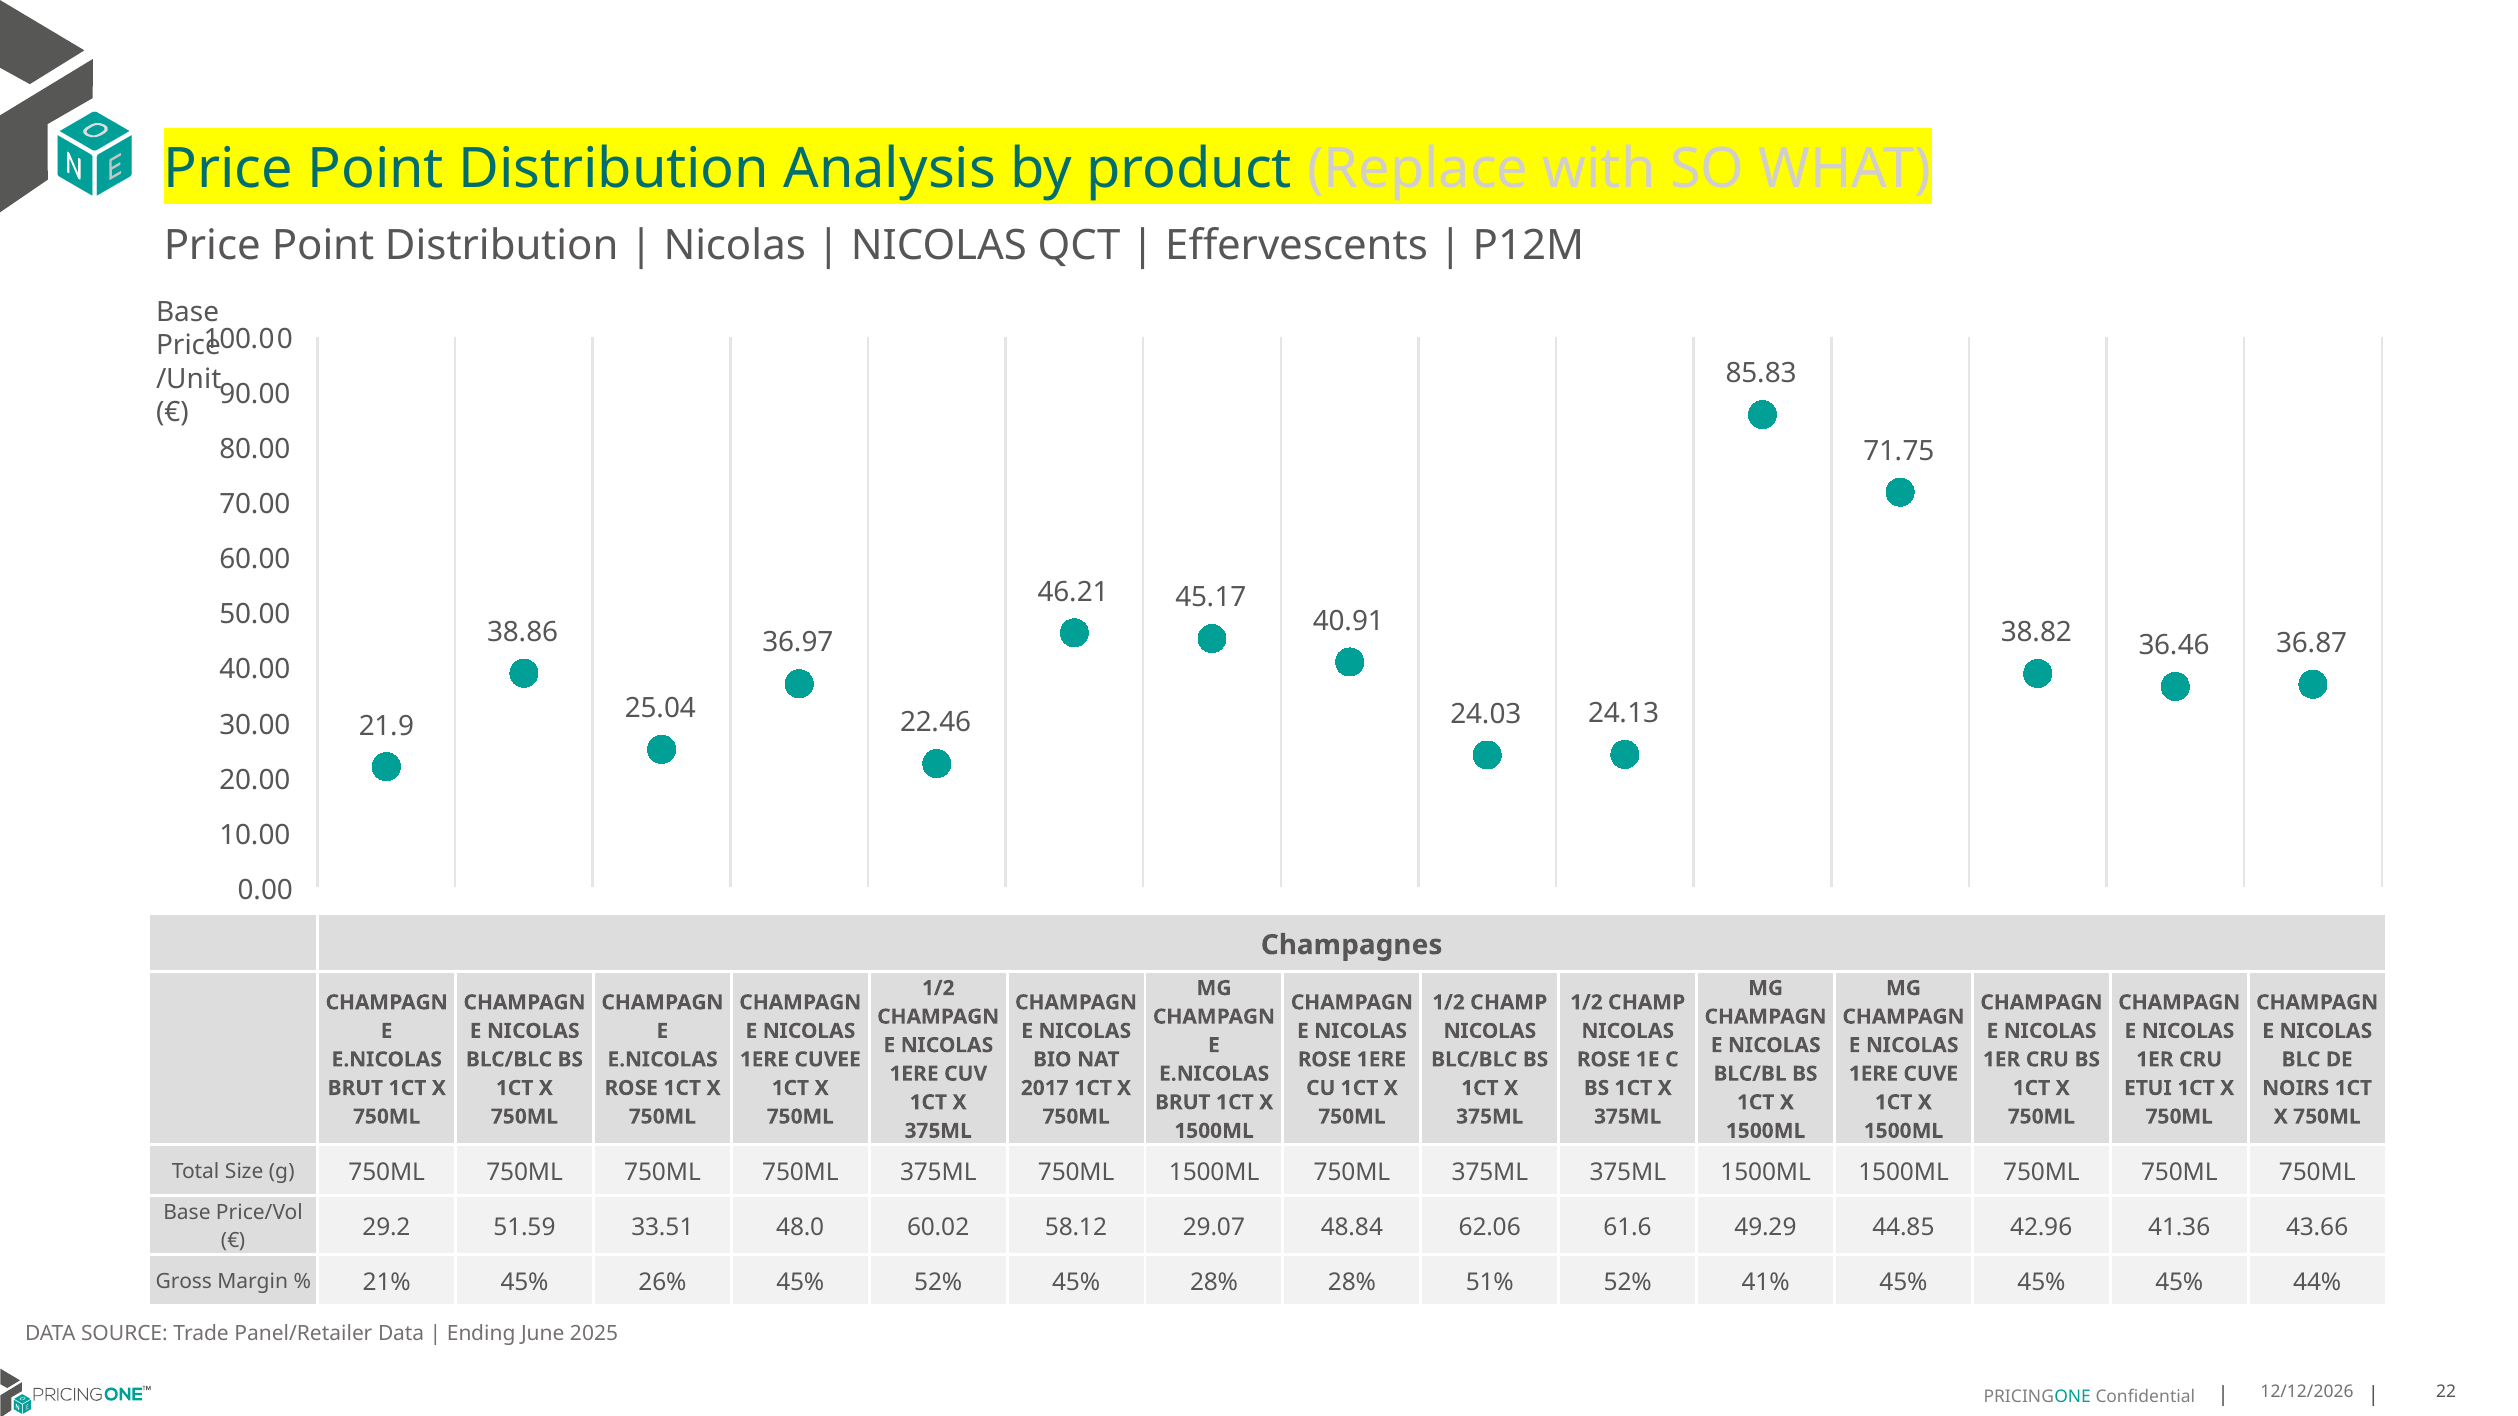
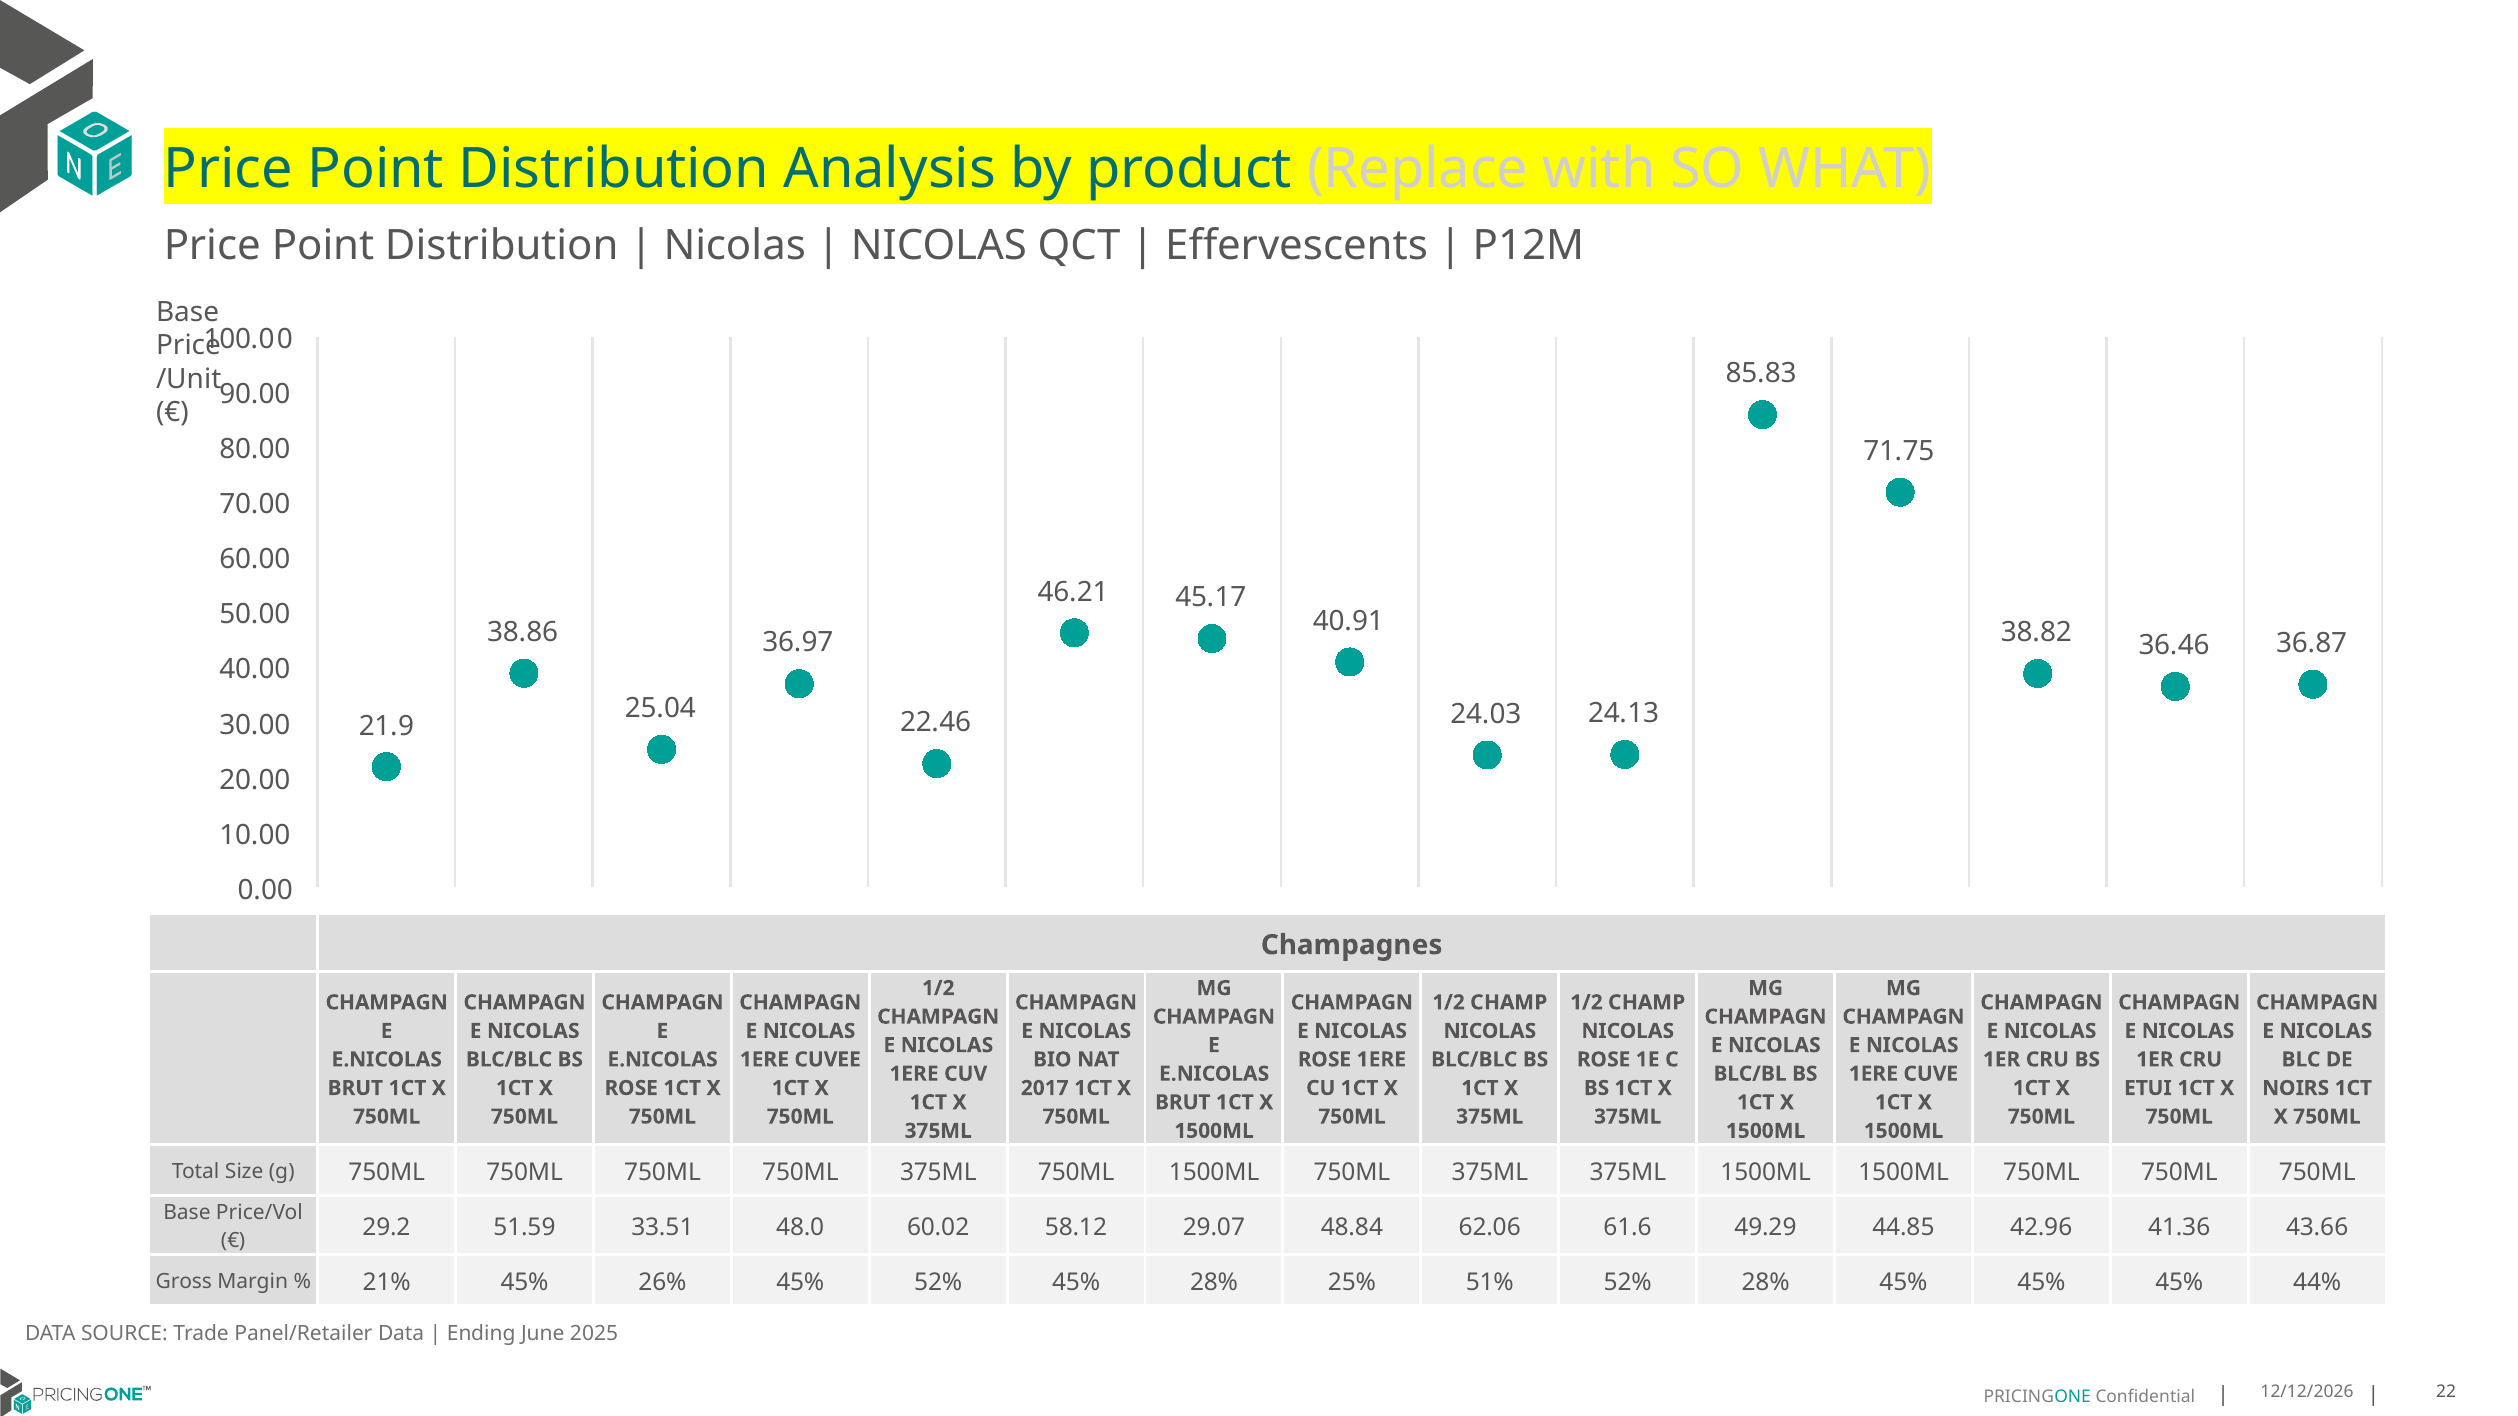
28% 28%: 28% -> 25% (1352, 1282)
52% 41%: 41% -> 28% (1766, 1282)
